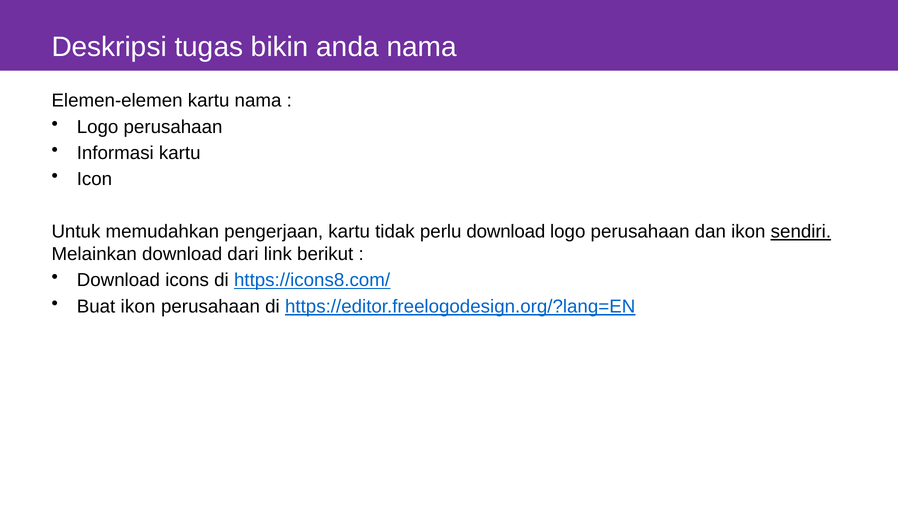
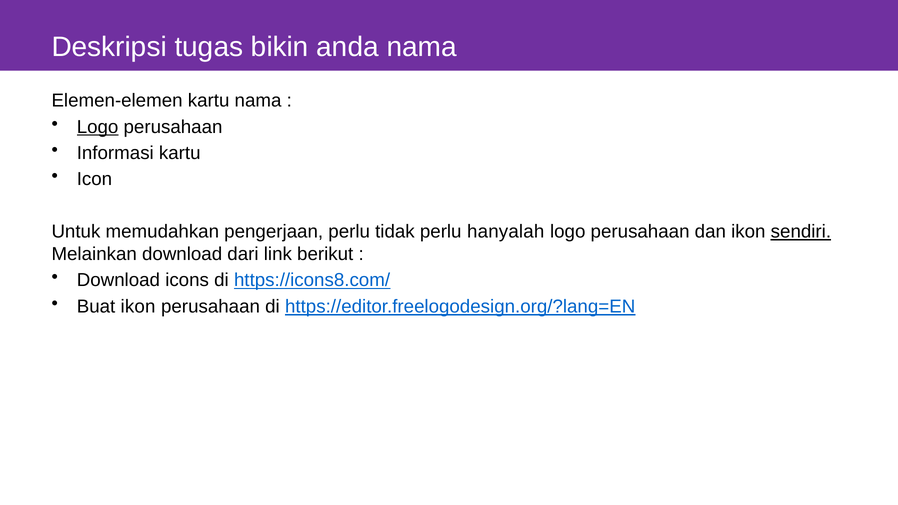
Logo underline: none -> present (98, 127)
pengerjaan kartu: kartu -> perlu (349, 232)
perlu download: download -> hanyalah (506, 232)
